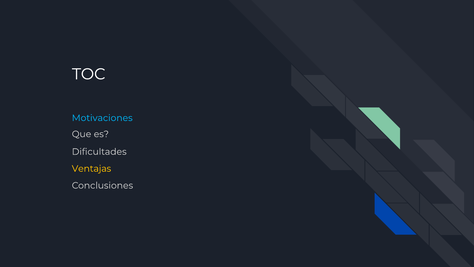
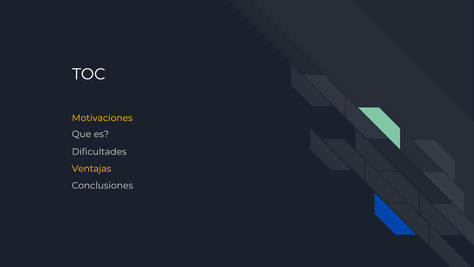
Motivaciones colour: light blue -> yellow (102, 118)
